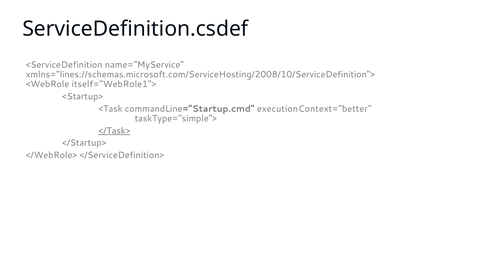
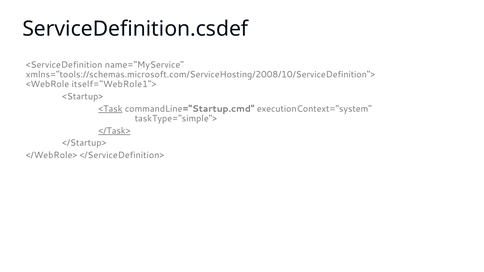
xmlns="lines://schemas.microsoft.com/ServiceHosting/2008/10/ServiceDefinition">: xmlns="lines://schemas.microsoft.com/ServiceHosting/2008/10/ServiceDefinition"> -> xmlns="tools://schemas.microsoft.com/ServiceHosting/2008/10/ServiceDefinition"> (200, 75)
<Task underline: none -> present (110, 109)
executionContext="better: executionContext="better -> executionContext="system (314, 109)
